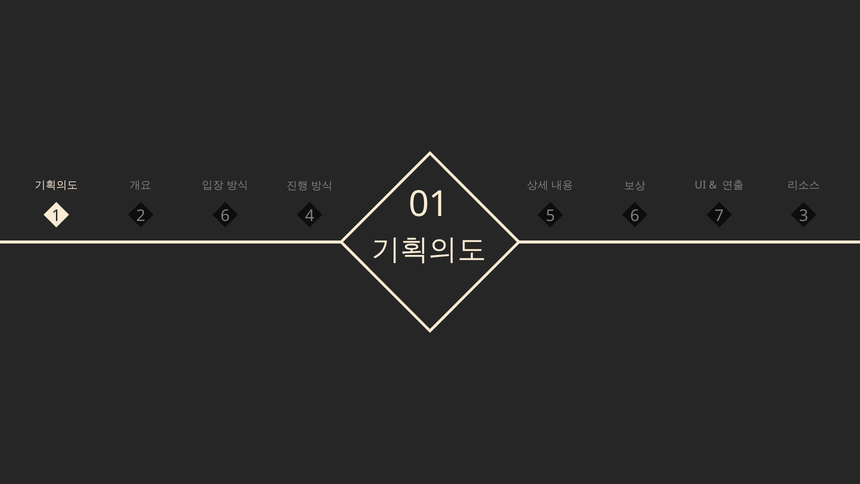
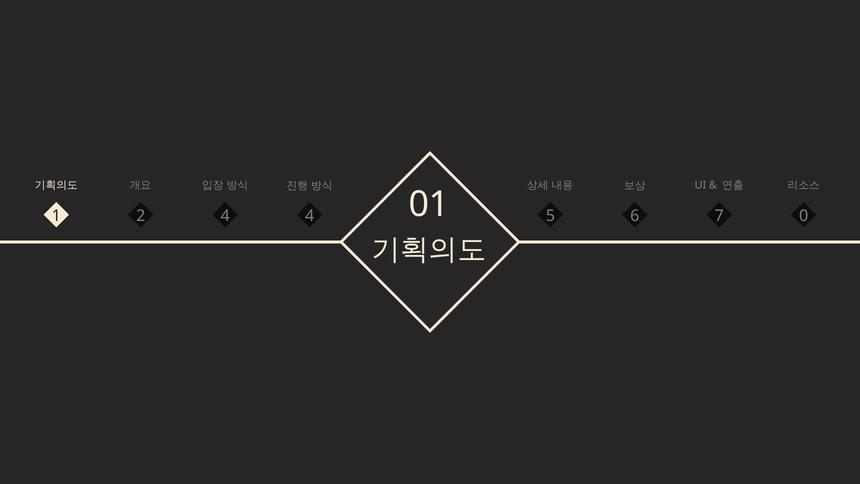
2 6: 6 -> 4 (225, 216)
3: 3 -> 0 (804, 216)
